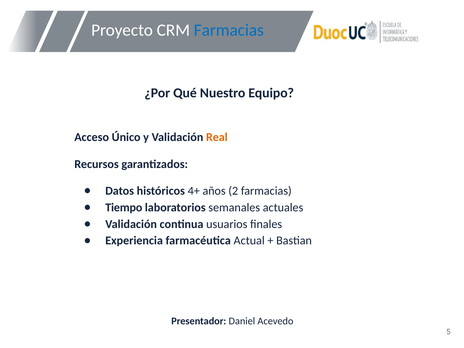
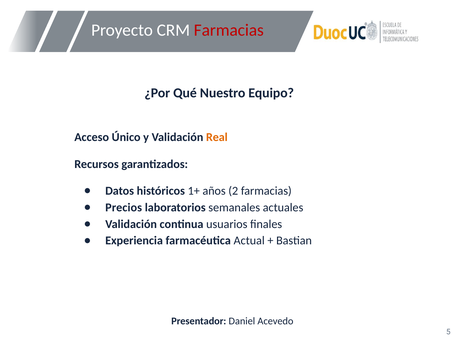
Farmacias colour: blue -> red (229, 30)
4+: 4+ -> 1+ (194, 191)
Tiempo: Tiempo -> Precios (124, 208)
